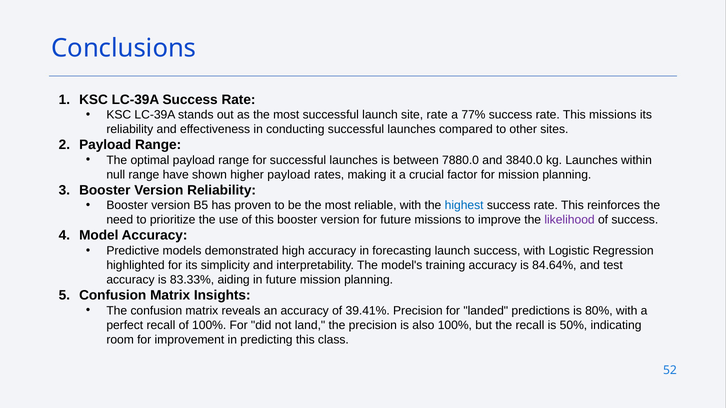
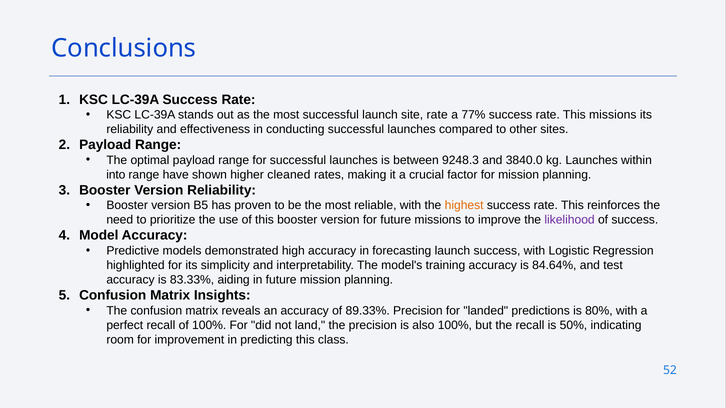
7880.0: 7880.0 -> 9248.3 (460, 160)
null: null -> into (116, 175)
higher payload: payload -> cleaned (289, 175)
highest colour: blue -> orange (464, 206)
39.41%: 39.41% -> 89.33% (368, 311)
